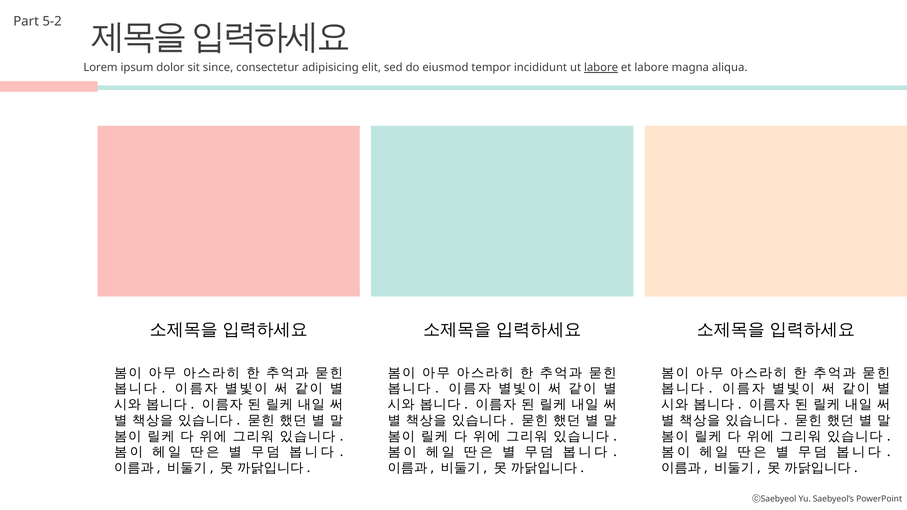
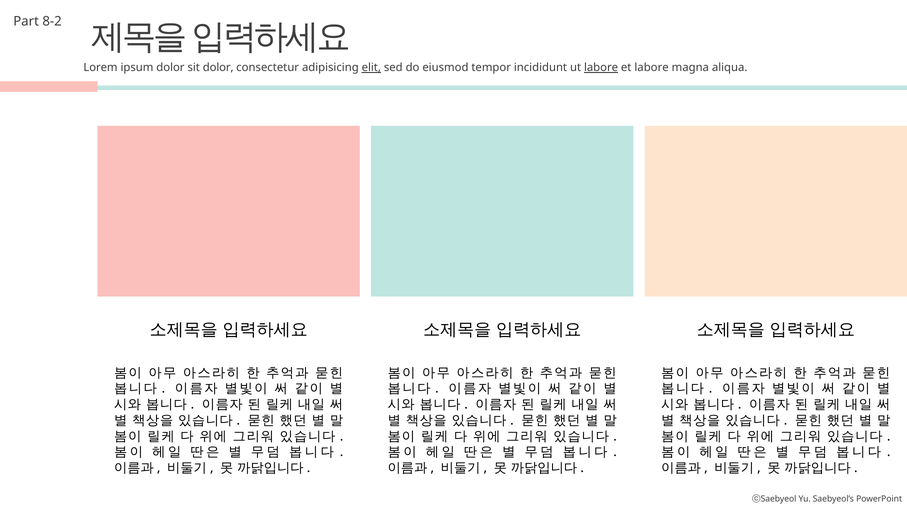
5-2: 5-2 -> 8-2 (52, 21)
sit since: since -> dolor (218, 68)
elit underline: none -> present (371, 68)
